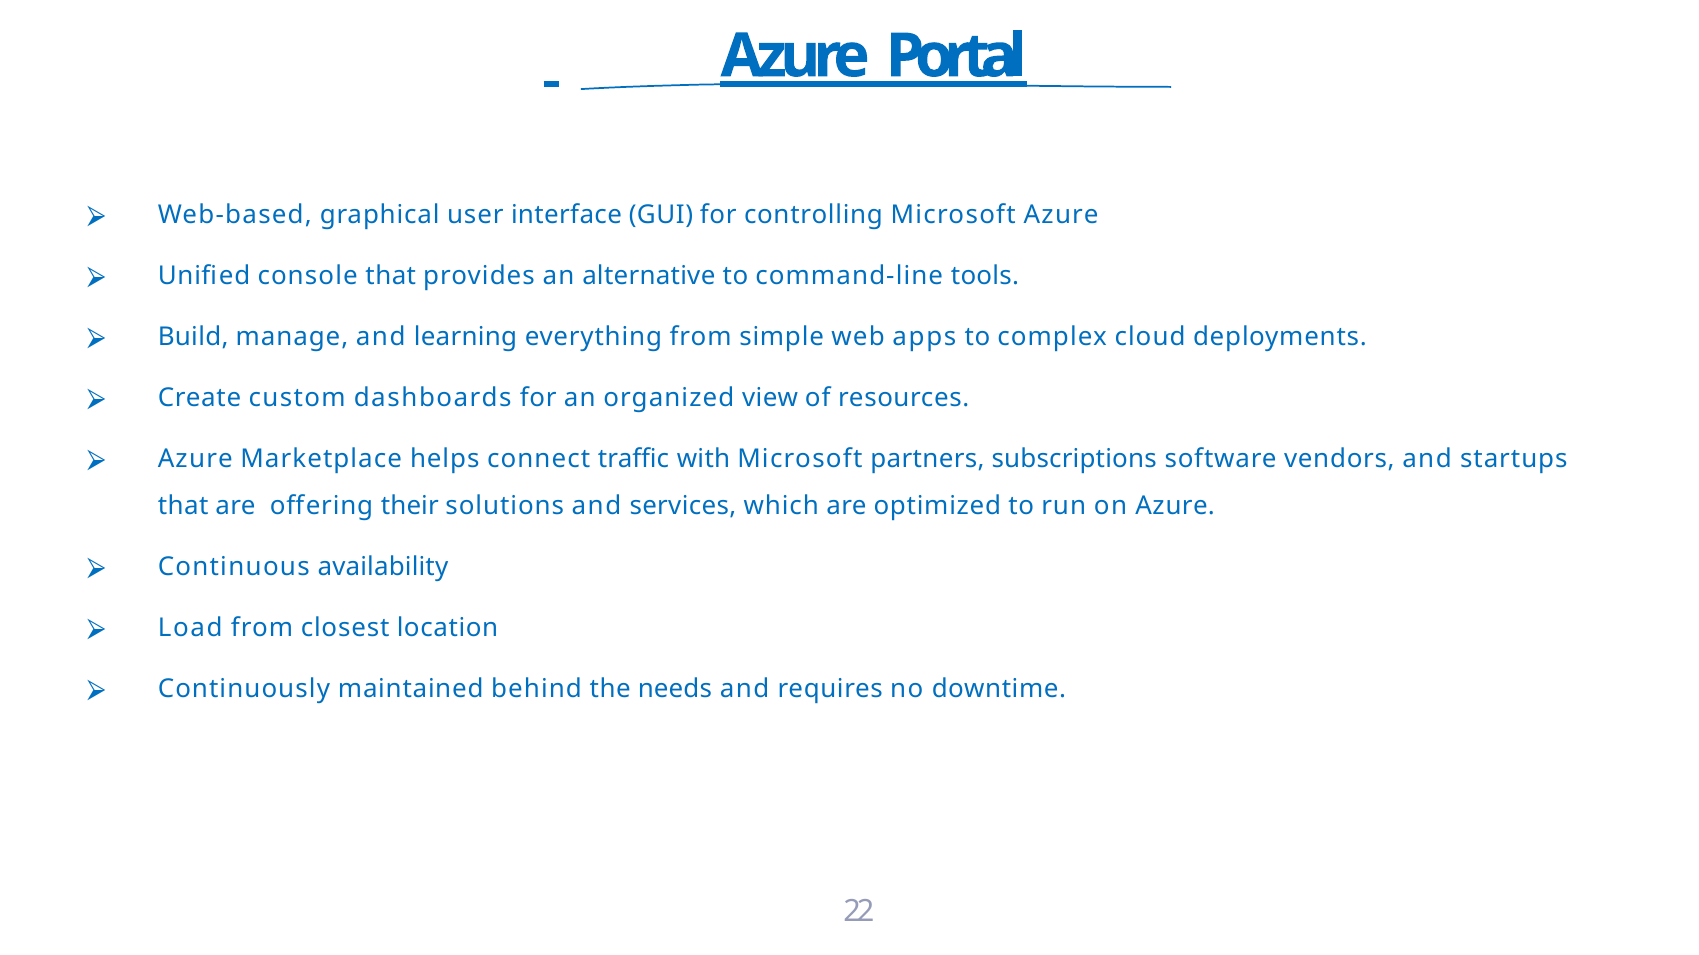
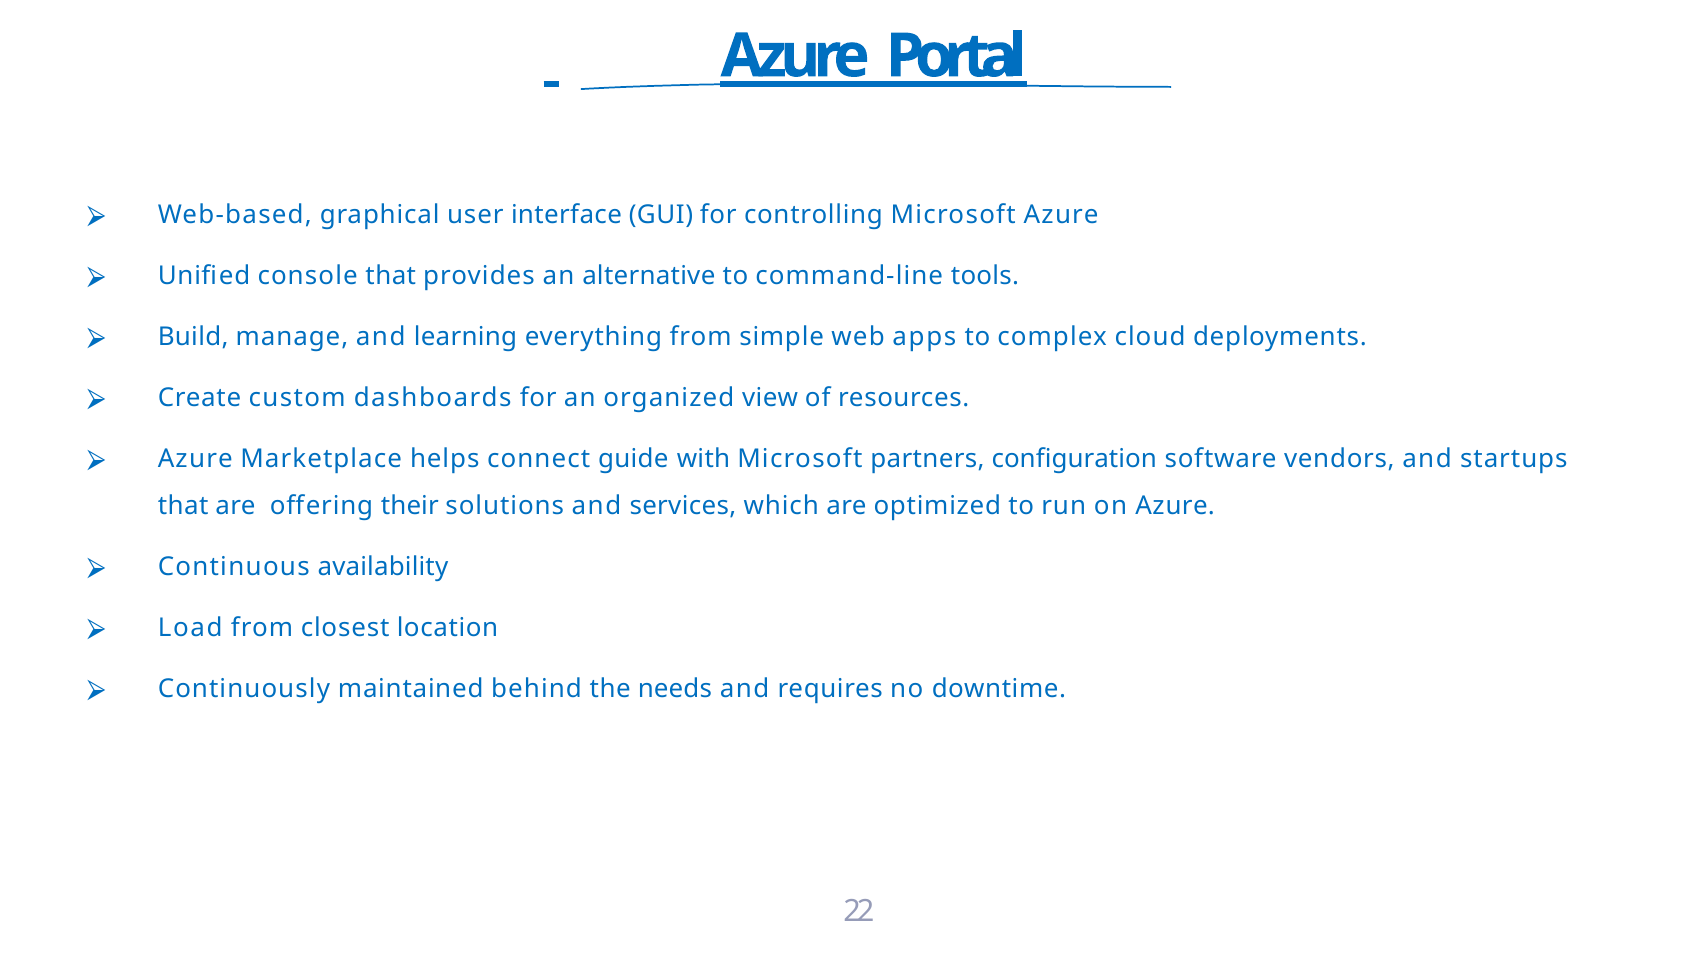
traffic: traffic -> guide (633, 459)
subscriptions: subscriptions -> configuration (1074, 459)
